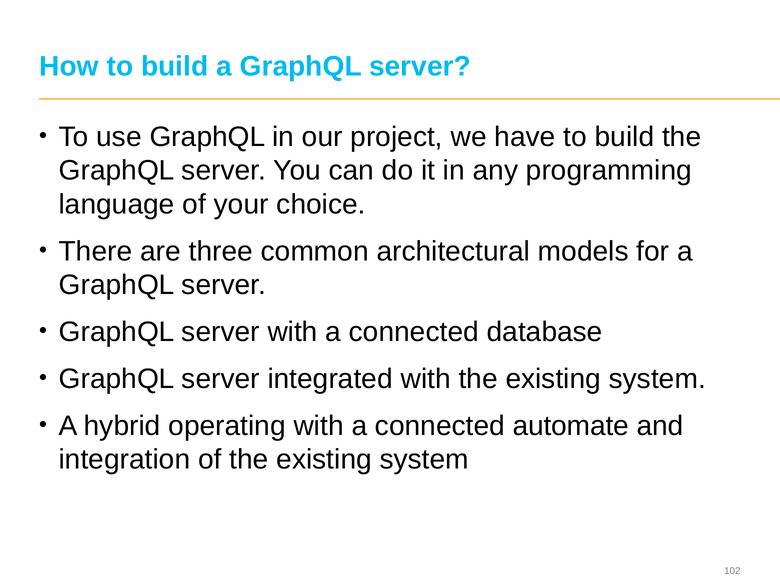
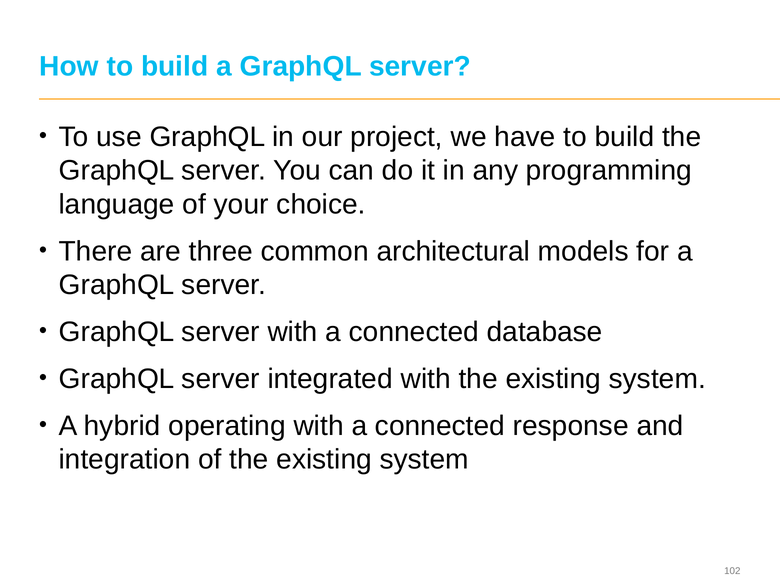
automate: automate -> response (571, 426)
